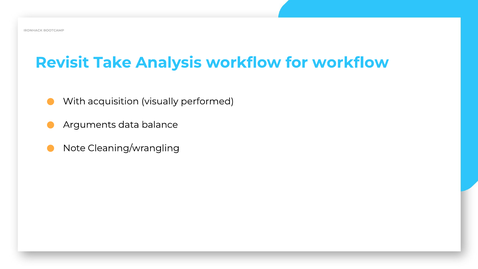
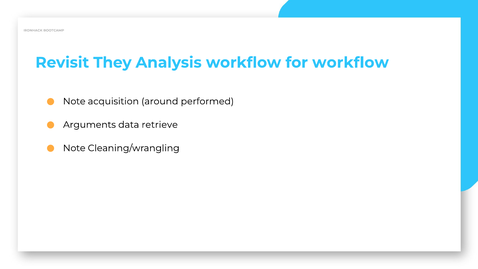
Take: Take -> They (112, 63)
With: With -> Note (74, 101)
visually: visually -> around (160, 101)
balance: balance -> retrieve (160, 125)
